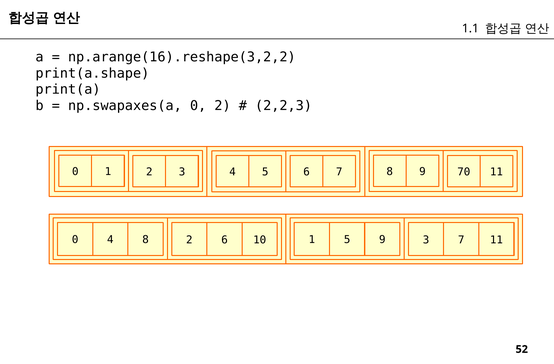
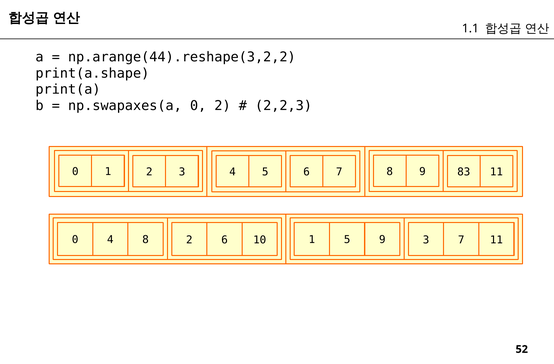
np.arange(16).reshape(3,2,2: np.arange(16).reshape(3,2,2 -> np.arange(44).reshape(3,2,2 (182, 57)
70: 70 -> 83 (464, 172)
